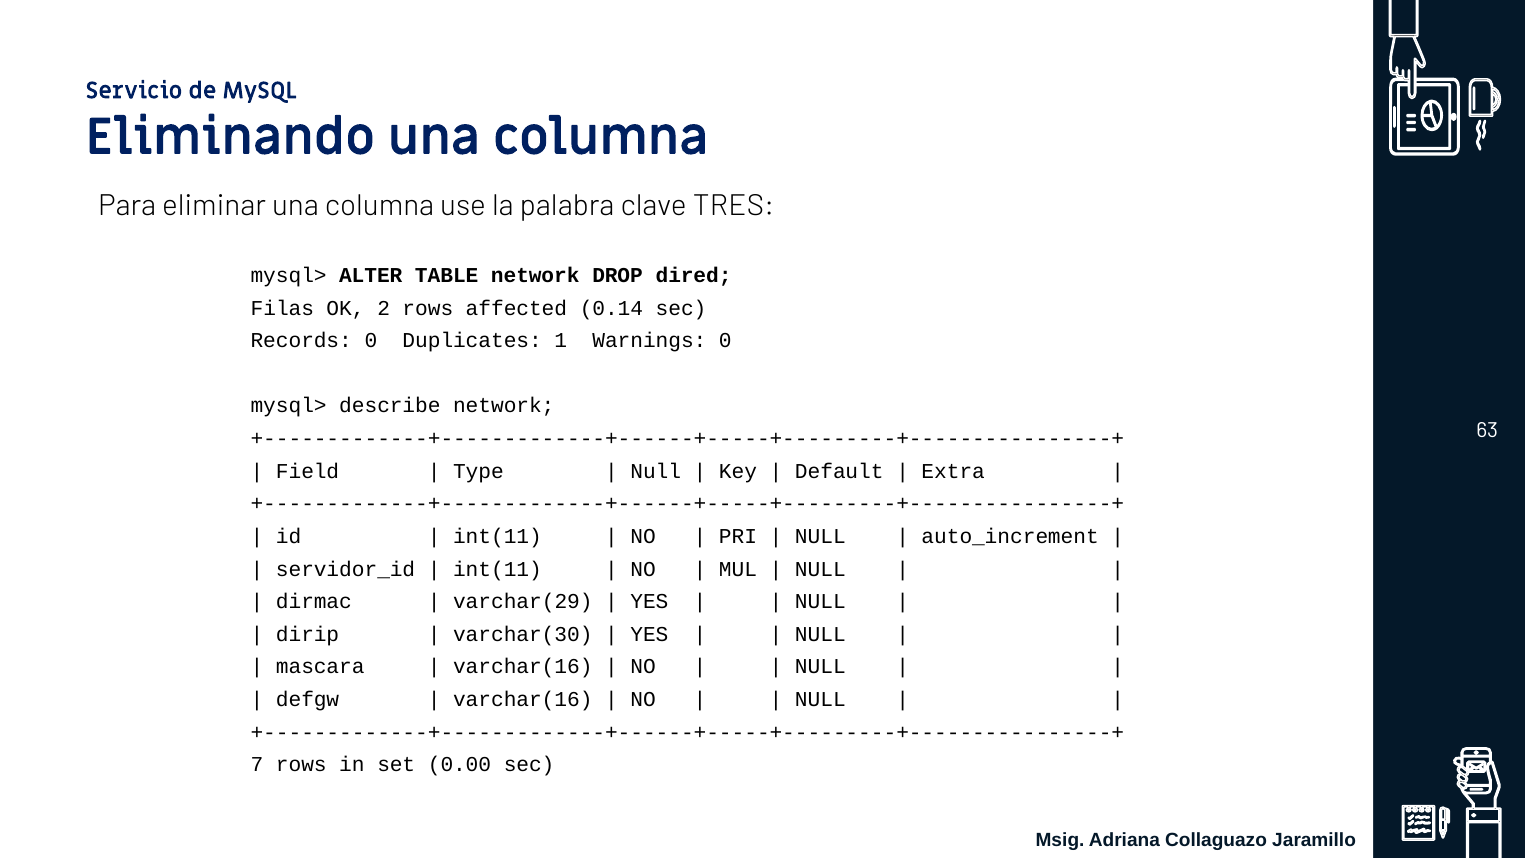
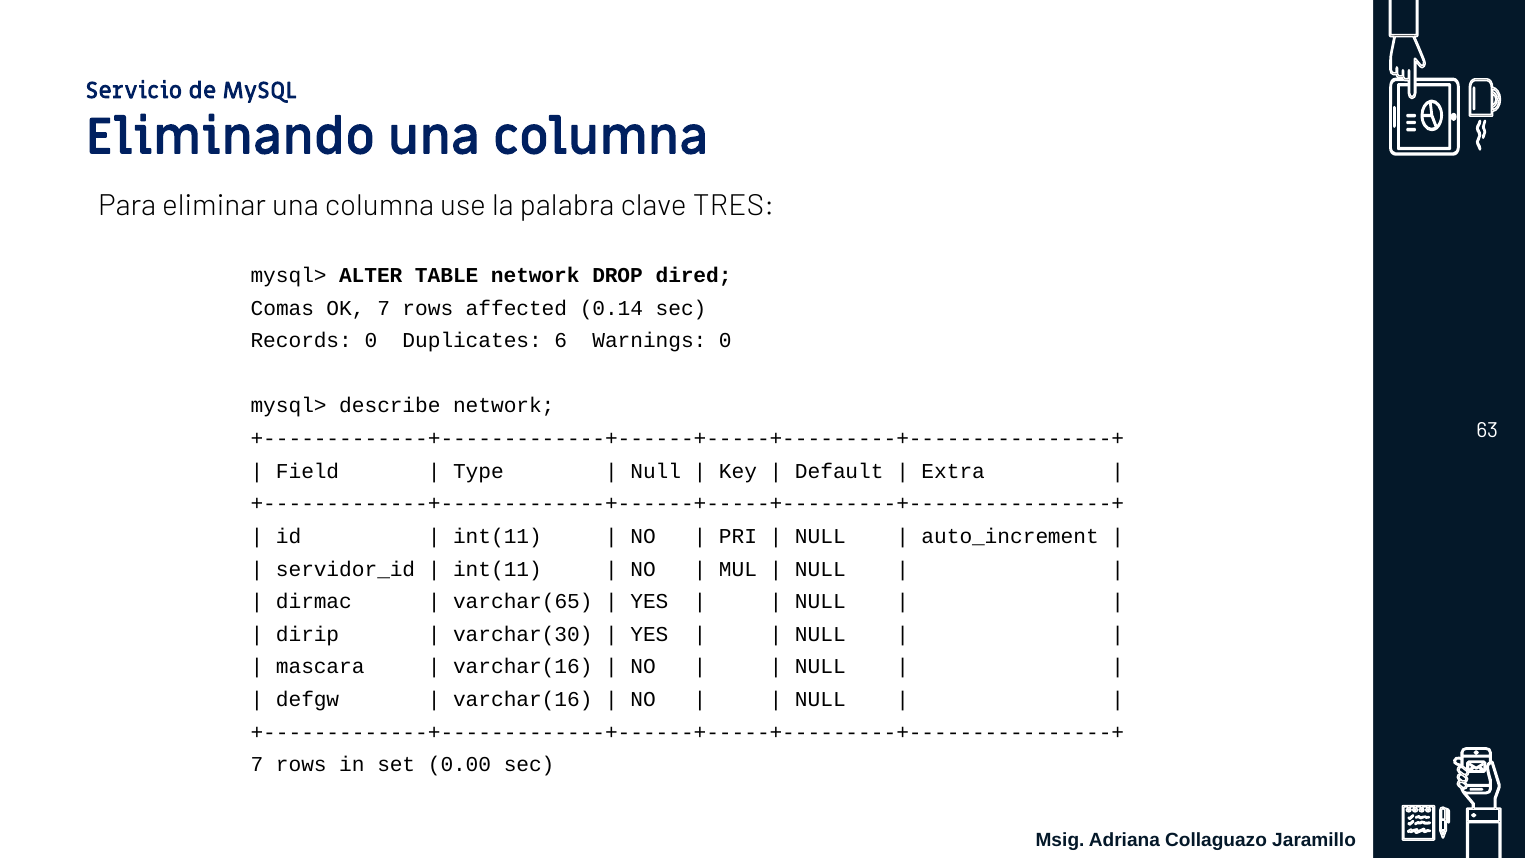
Filas: Filas -> Comas (282, 308)
OK 2: 2 -> 7 (384, 308)
1: 1 -> 6 (561, 341)
varchar(29: varchar(29 -> varchar(65 (523, 602)
